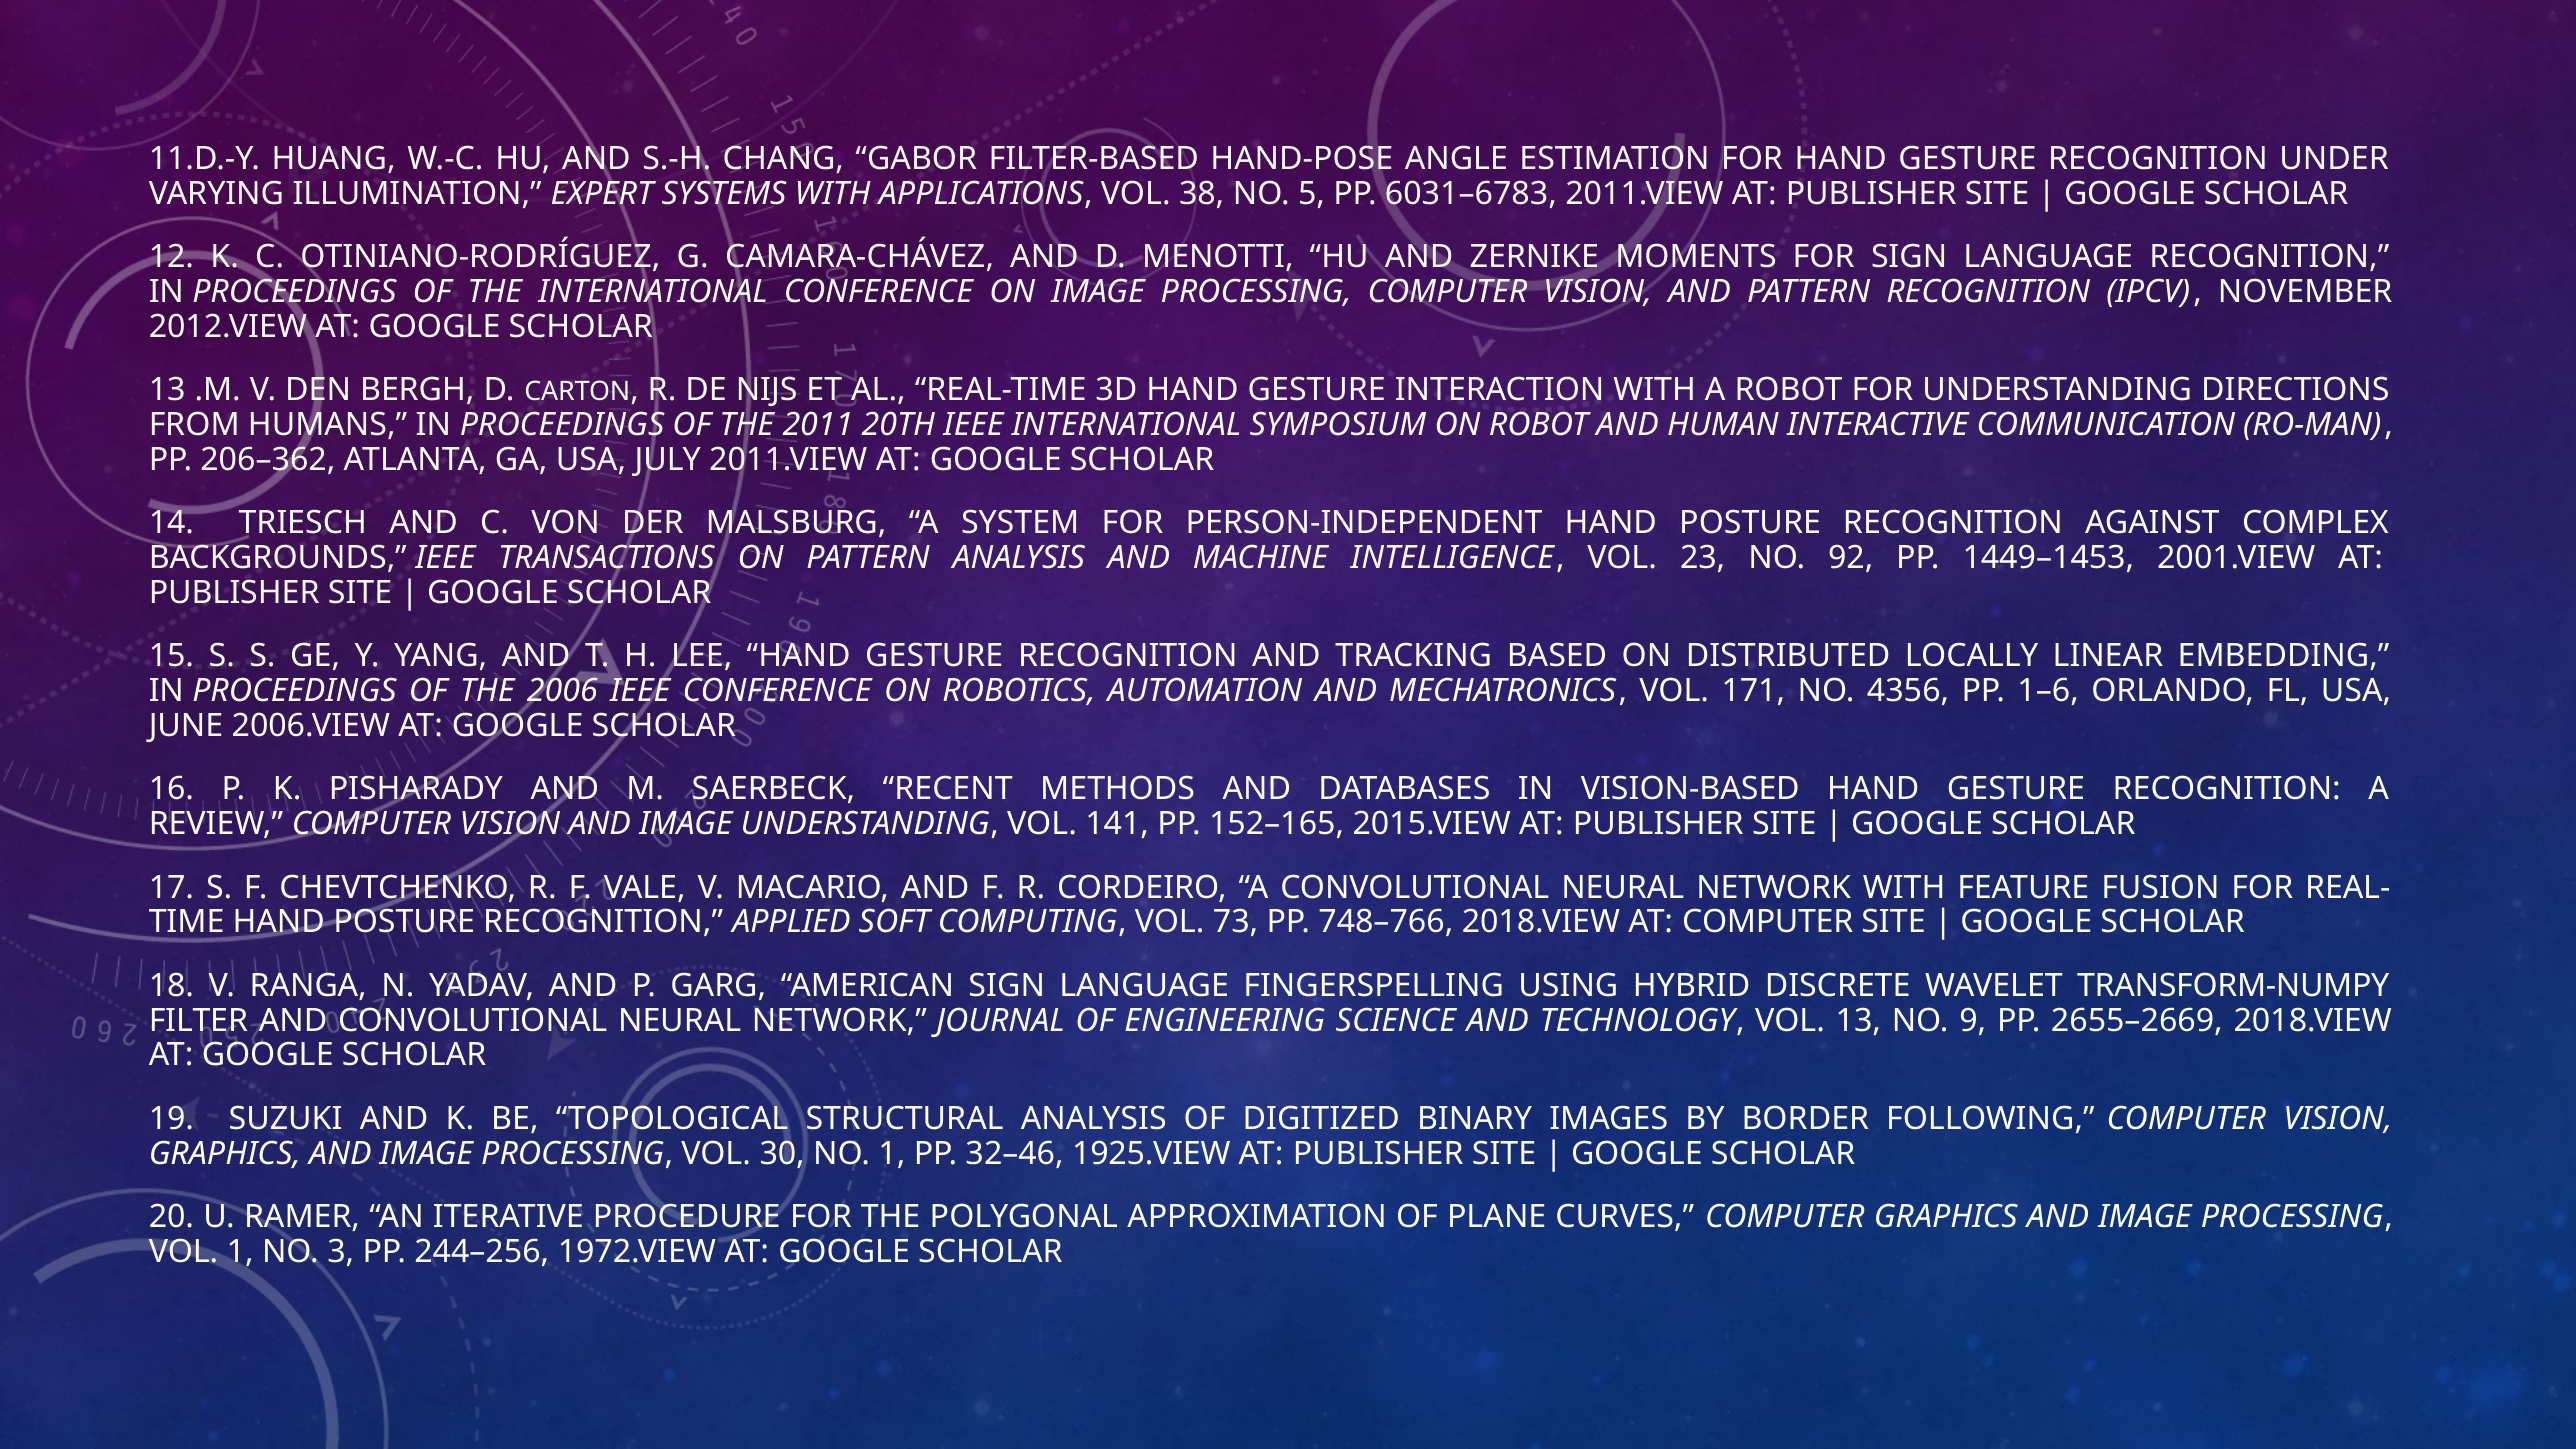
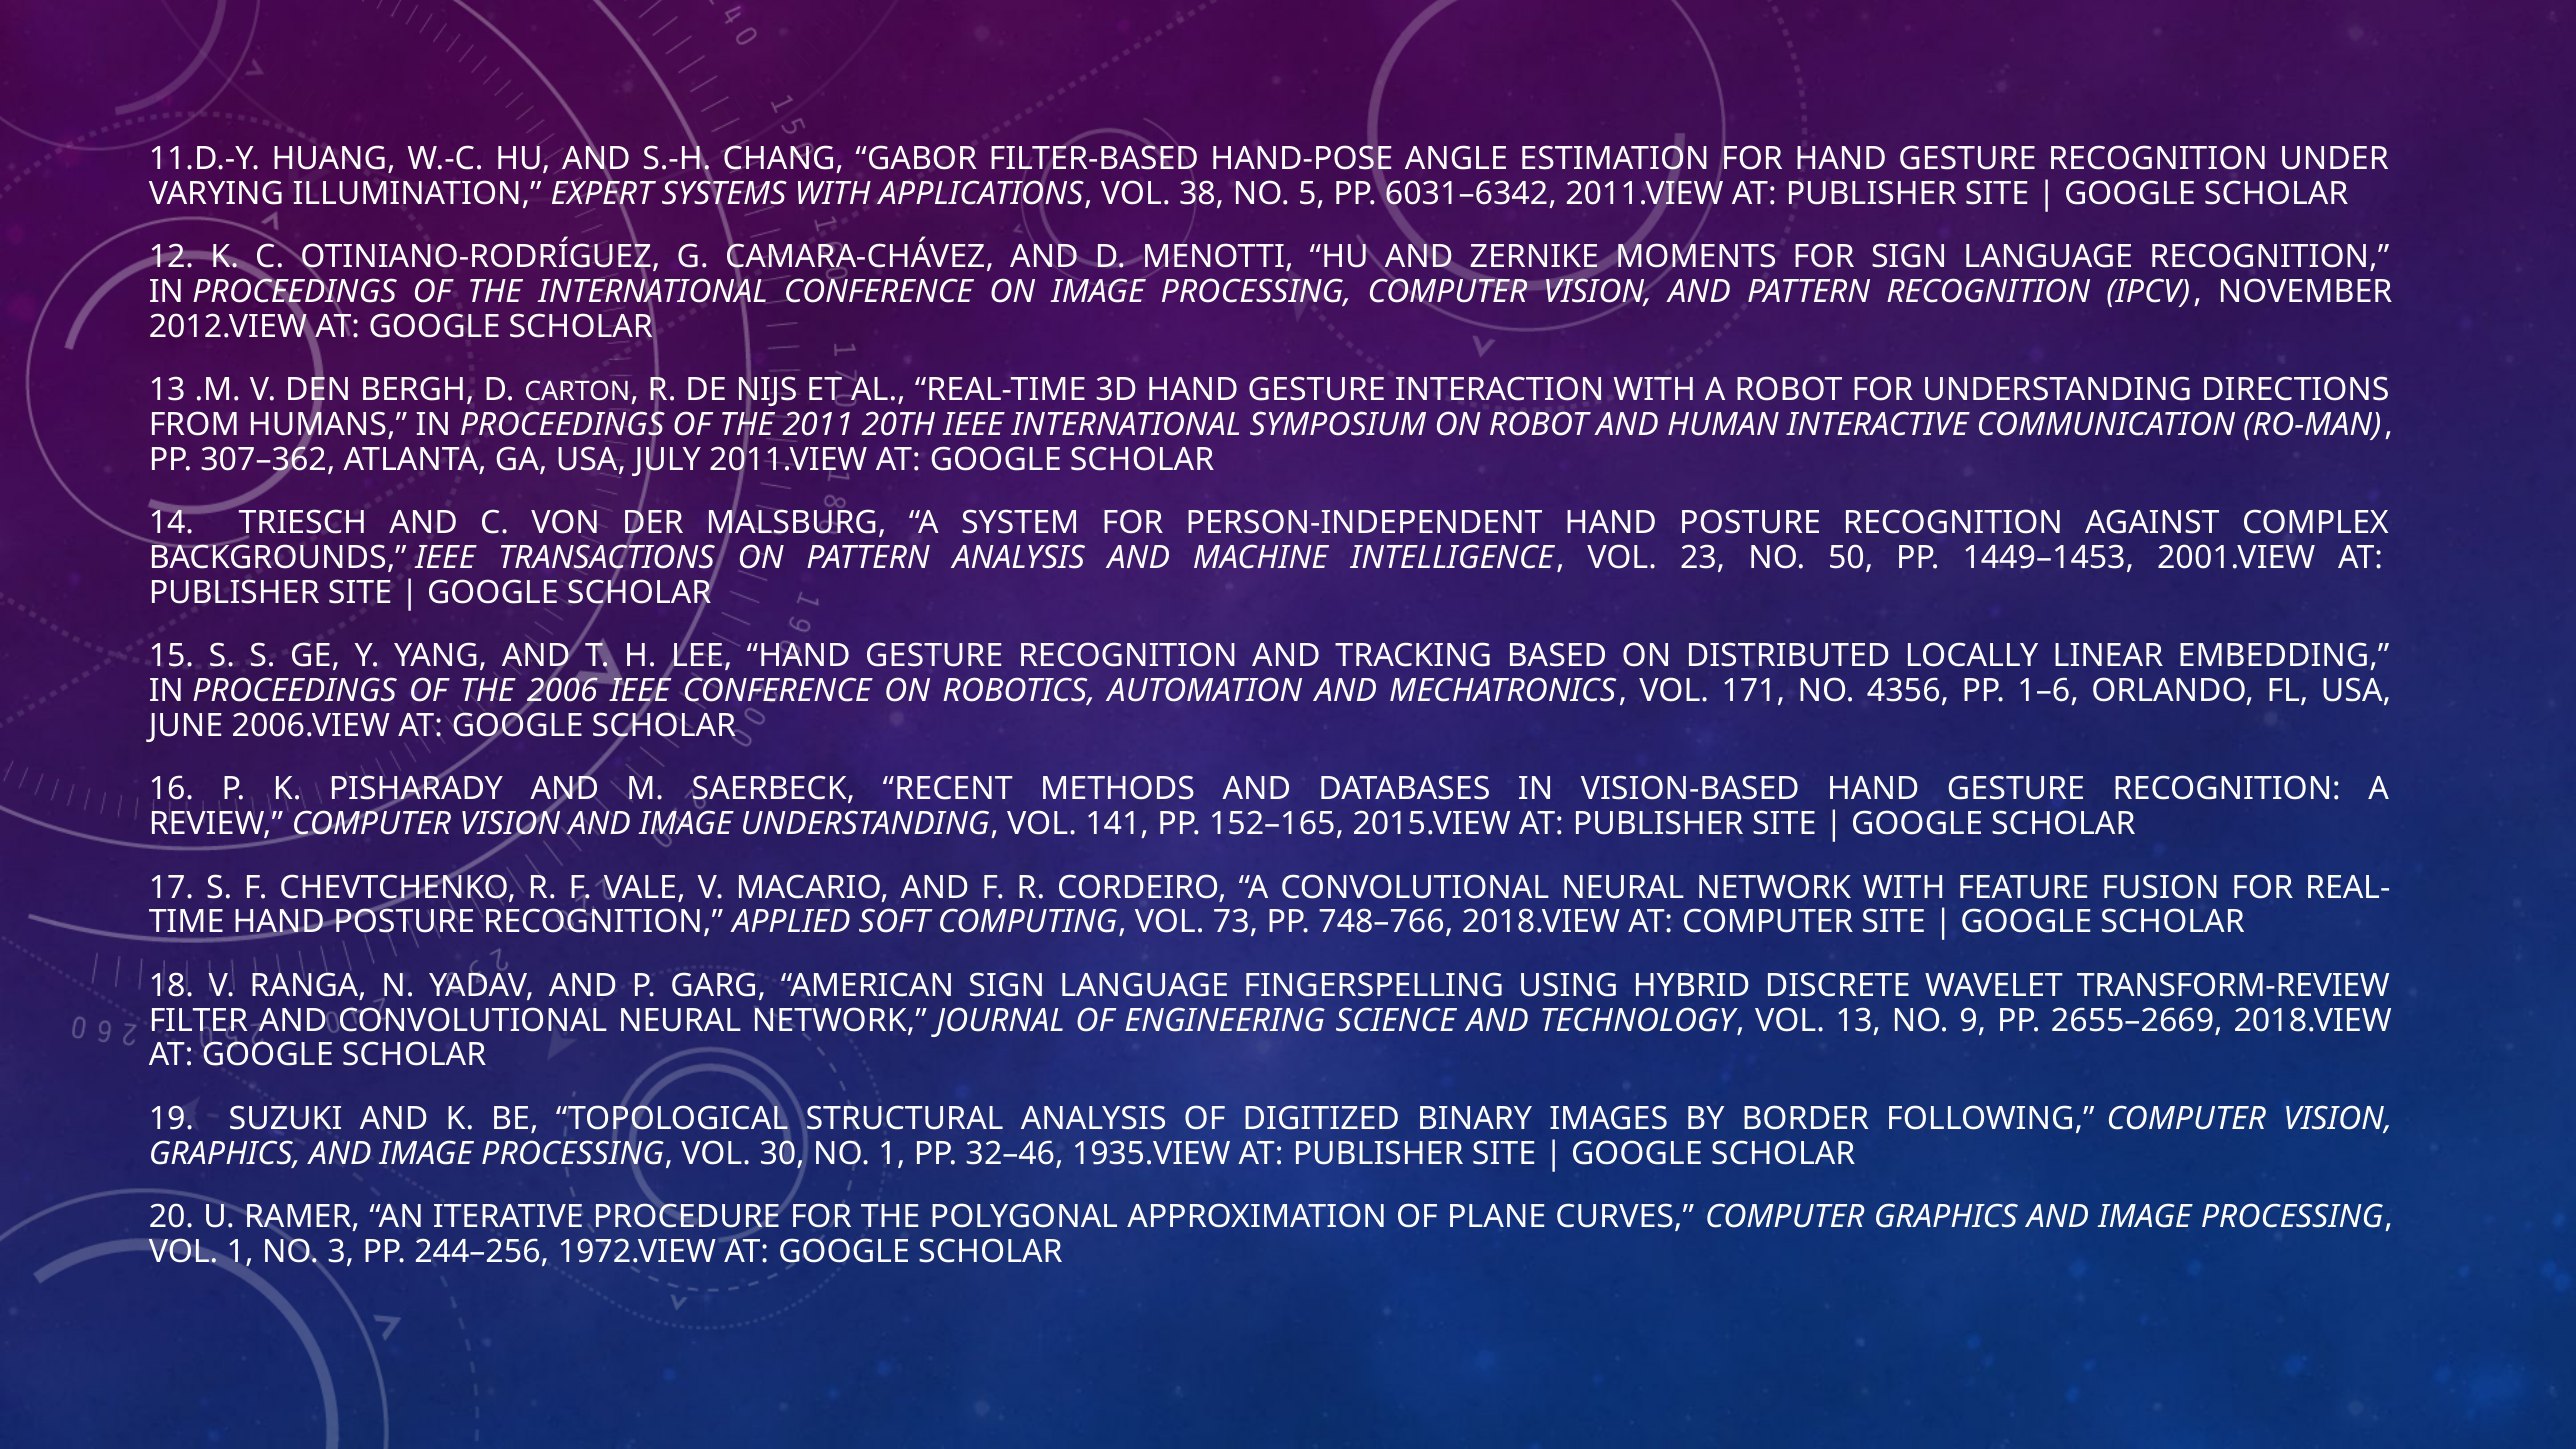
6031–6783: 6031–6783 -> 6031–6342 (1471, 194)
206–362: 206–362 -> 307–362 (268, 460)
92: 92 -> 50 (1851, 558)
TRANSFORM-NUMPY: TRANSFORM-NUMPY -> TRANSFORM-REVIEW (2233, 986)
1925.VIEW: 1925.VIEW -> 1935.VIEW (1151, 1154)
